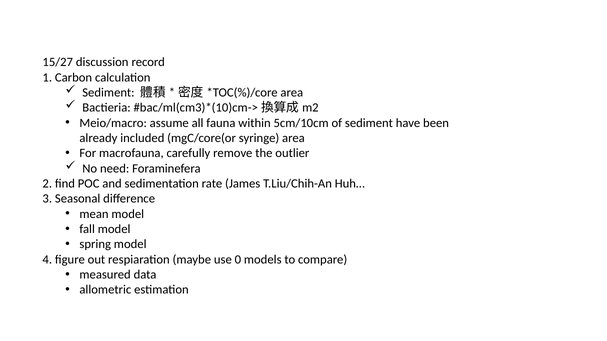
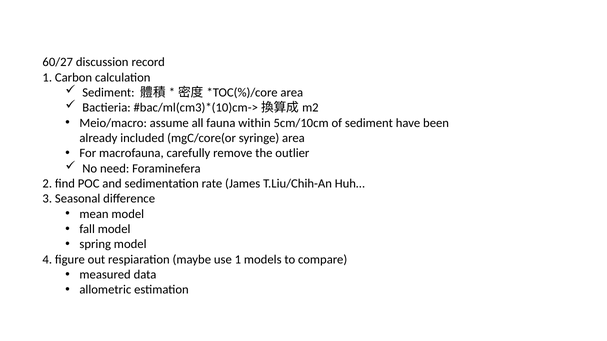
15/27: 15/27 -> 60/27 (58, 62)
use 0: 0 -> 1 (238, 260)
